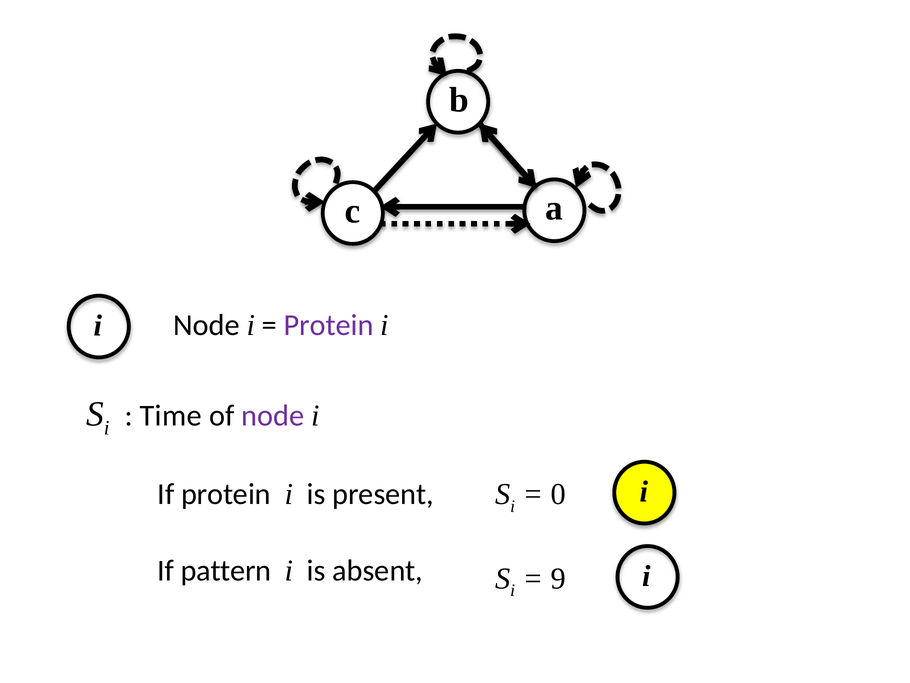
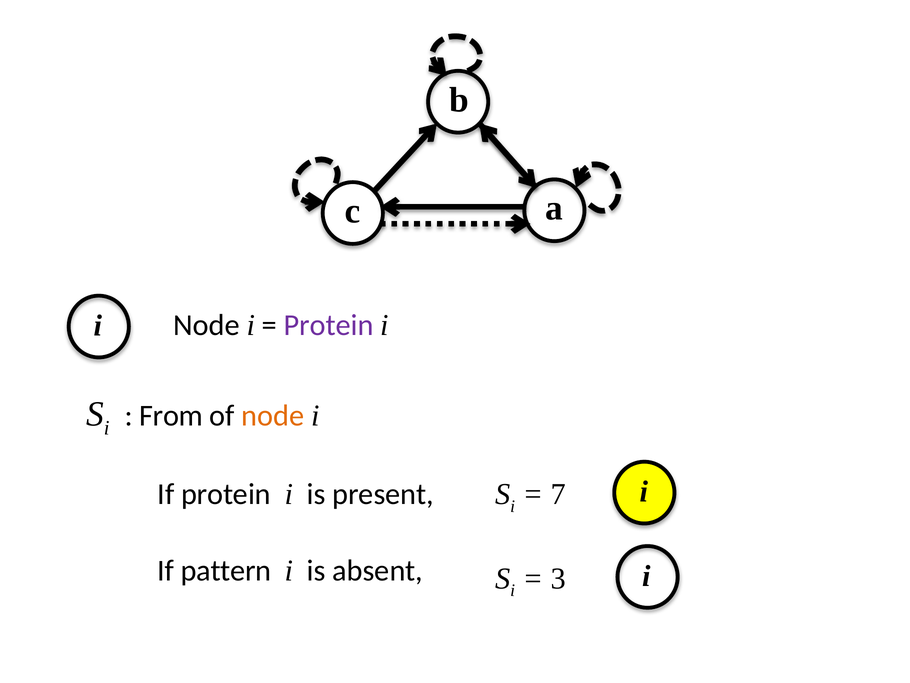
Time: Time -> From (171, 416)
node colour: purple -> orange (273, 416)
0: 0 -> 7 (558, 494)
9: 9 -> 3 (558, 578)
